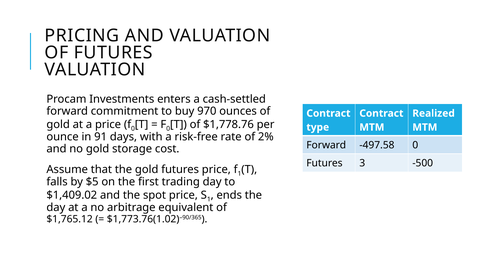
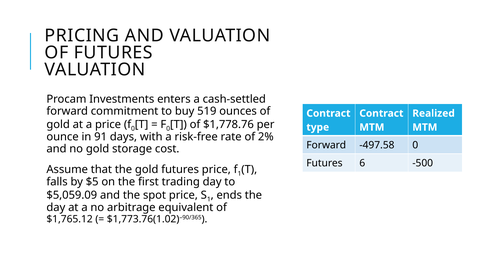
970: 970 -> 519 (207, 111)
3: 3 -> 6 (362, 164)
$1,409.02: $1,409.02 -> $5,059.09 (72, 195)
